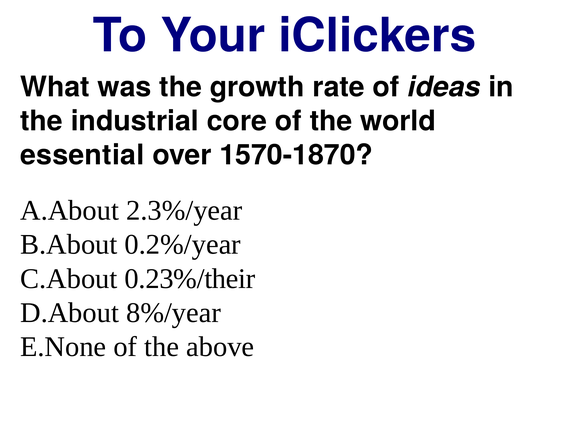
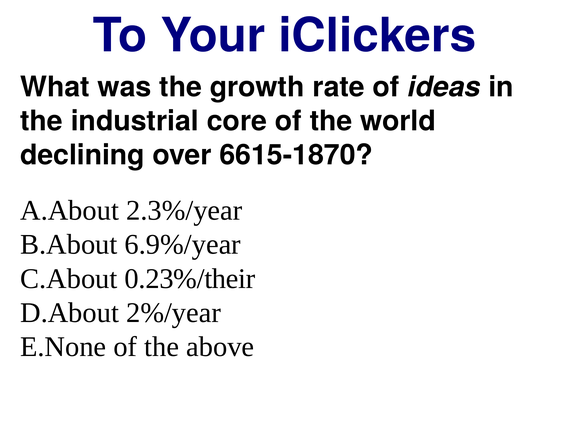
essential: essential -> declining (82, 155)
1570-1870: 1570-1870 -> 6615-1870 (296, 155)
0.2%/year: 0.2%/year -> 6.9%/year (183, 245)
8%/year: 8%/year -> 2%/year (174, 313)
